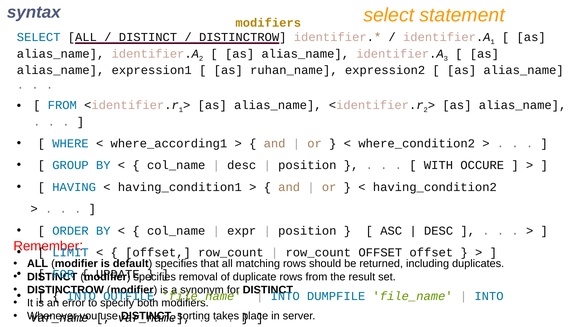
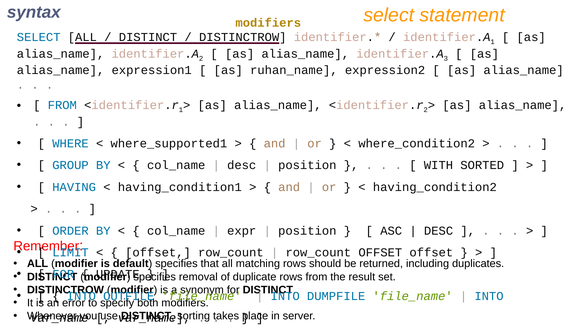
where_according1: where_according1 -> where_supported1 (169, 144)
OCCURE: OCCURE -> SORTED (482, 165)
